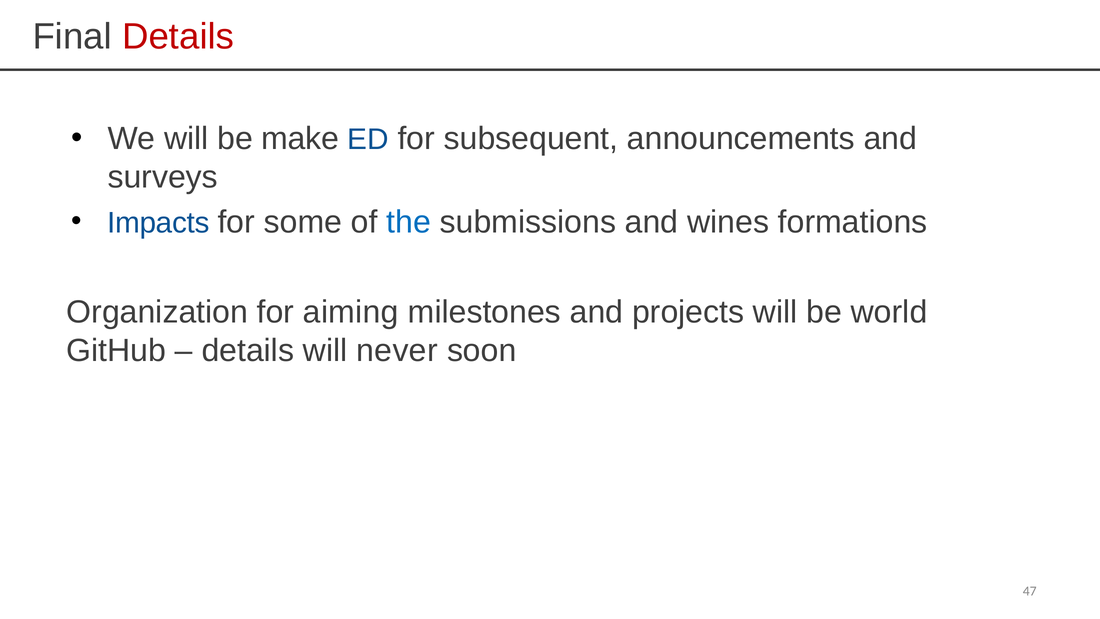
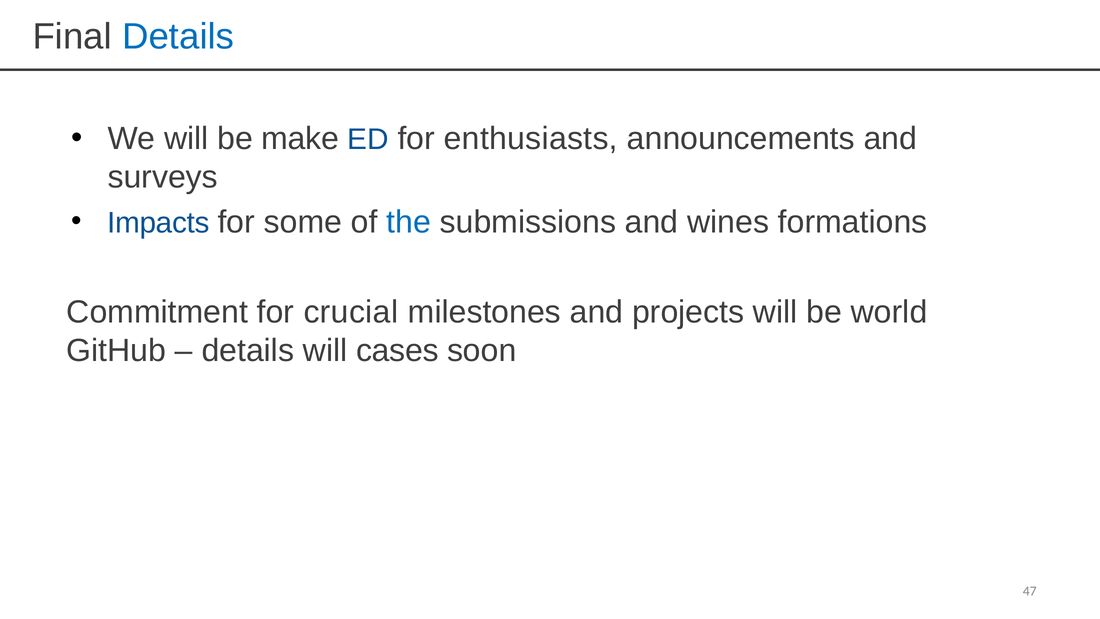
Details colour: red -> blue (178, 37)
subsequent: subsequent -> enthusiasts (531, 139)
Organization: Organization -> Commitment (157, 312)
aiming: aiming -> crucial (351, 312)
never: never -> cases (397, 351)
